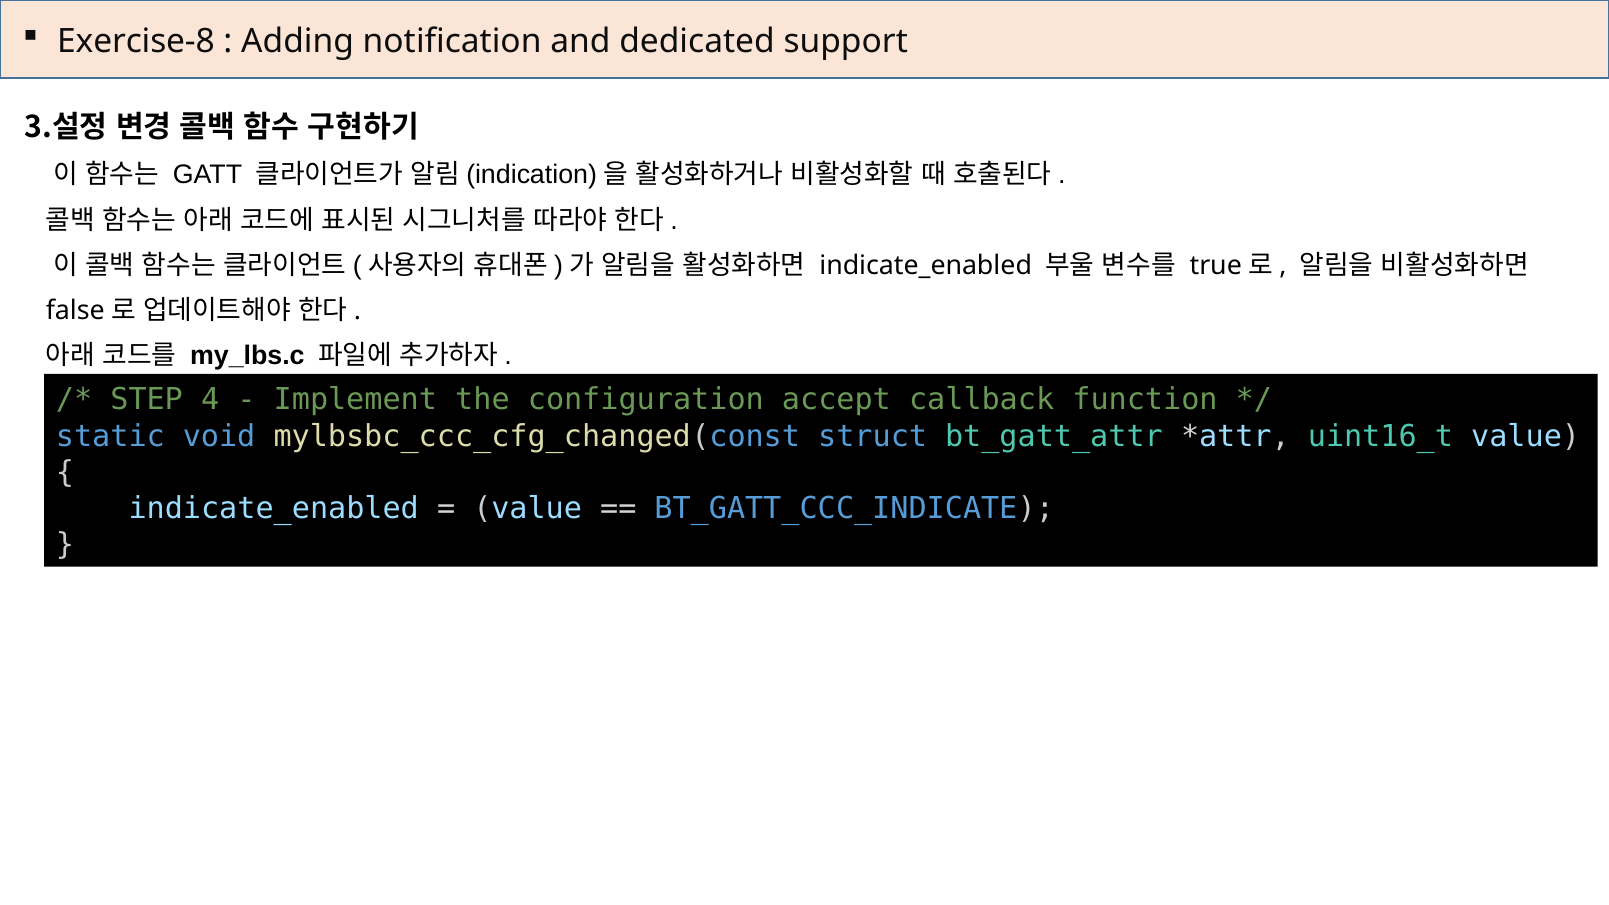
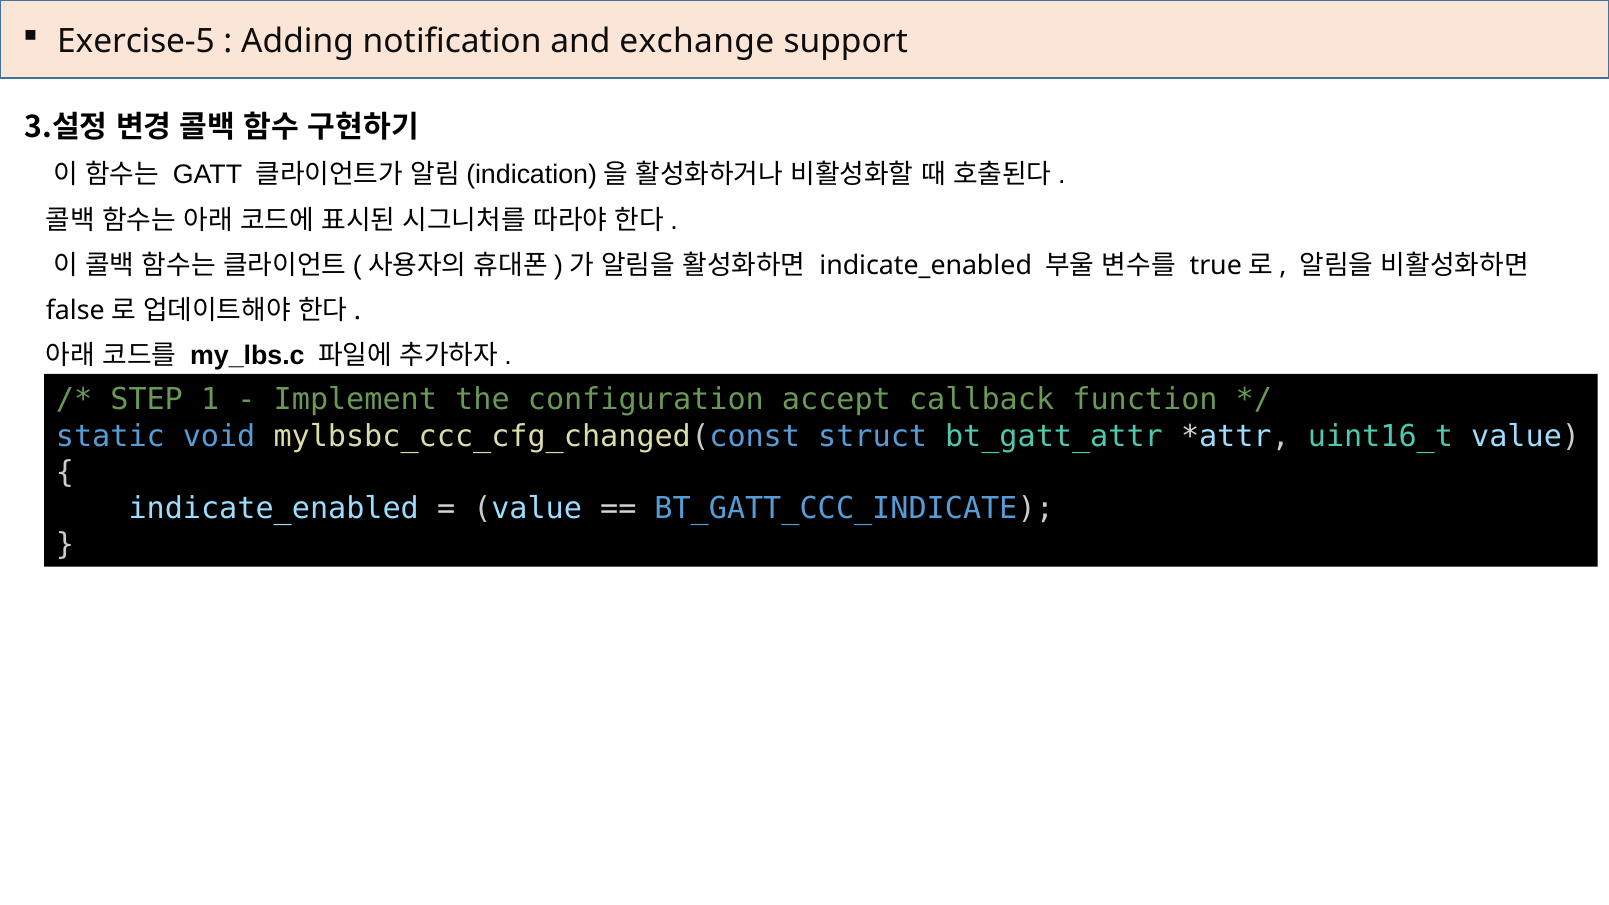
Exercise-8: Exercise-8 -> Exercise-5 (136, 41)
dedicated: dedicated -> exchange (697, 41)
4: 4 -> 1 (210, 400)
